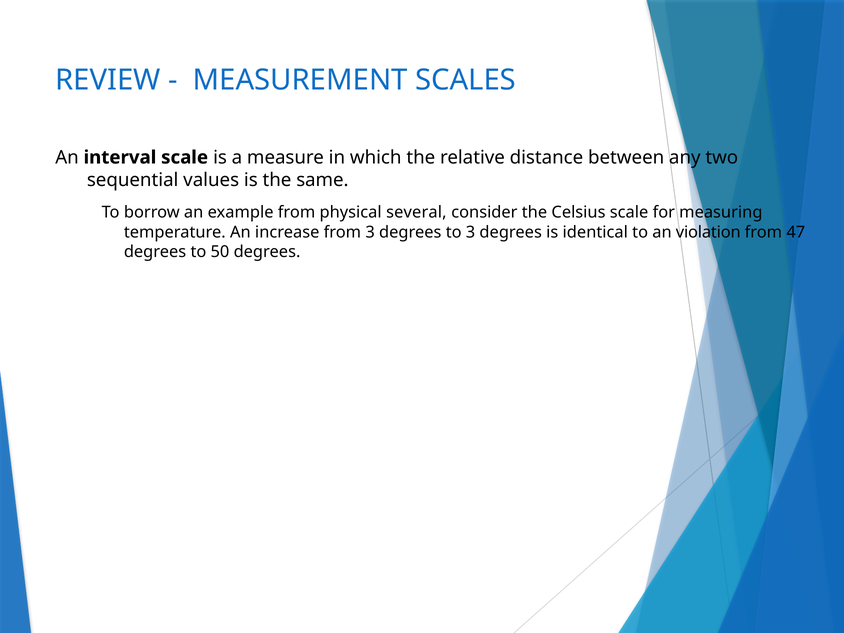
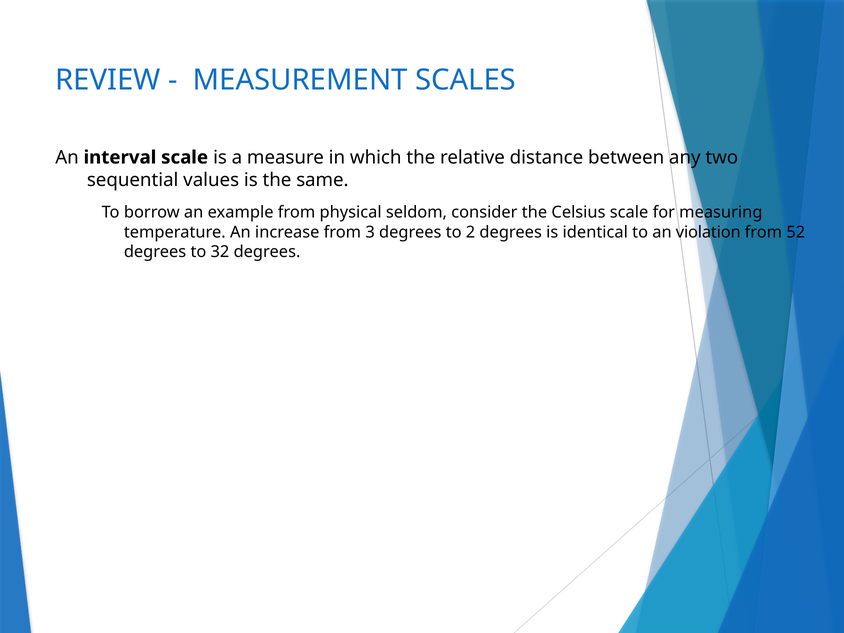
several: several -> seldom (416, 213)
to 3: 3 -> 2 (471, 232)
47: 47 -> 52 (796, 232)
50: 50 -> 32 (220, 252)
